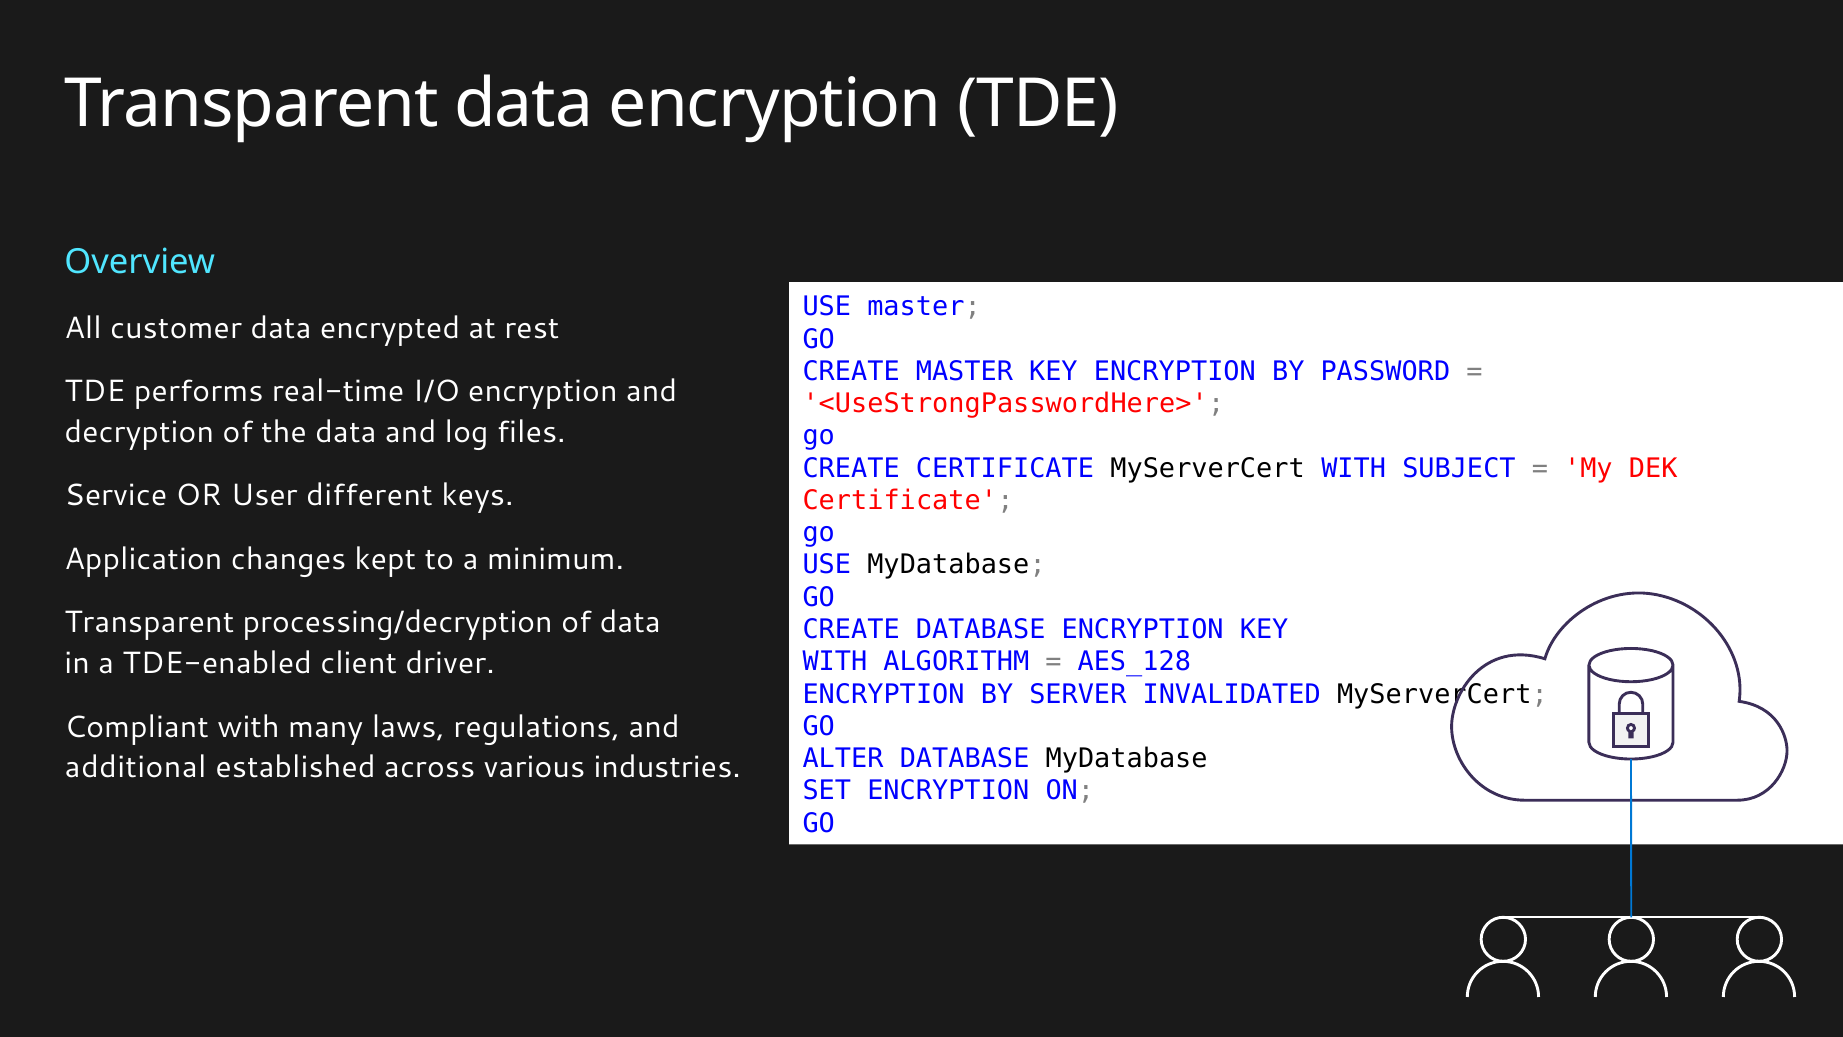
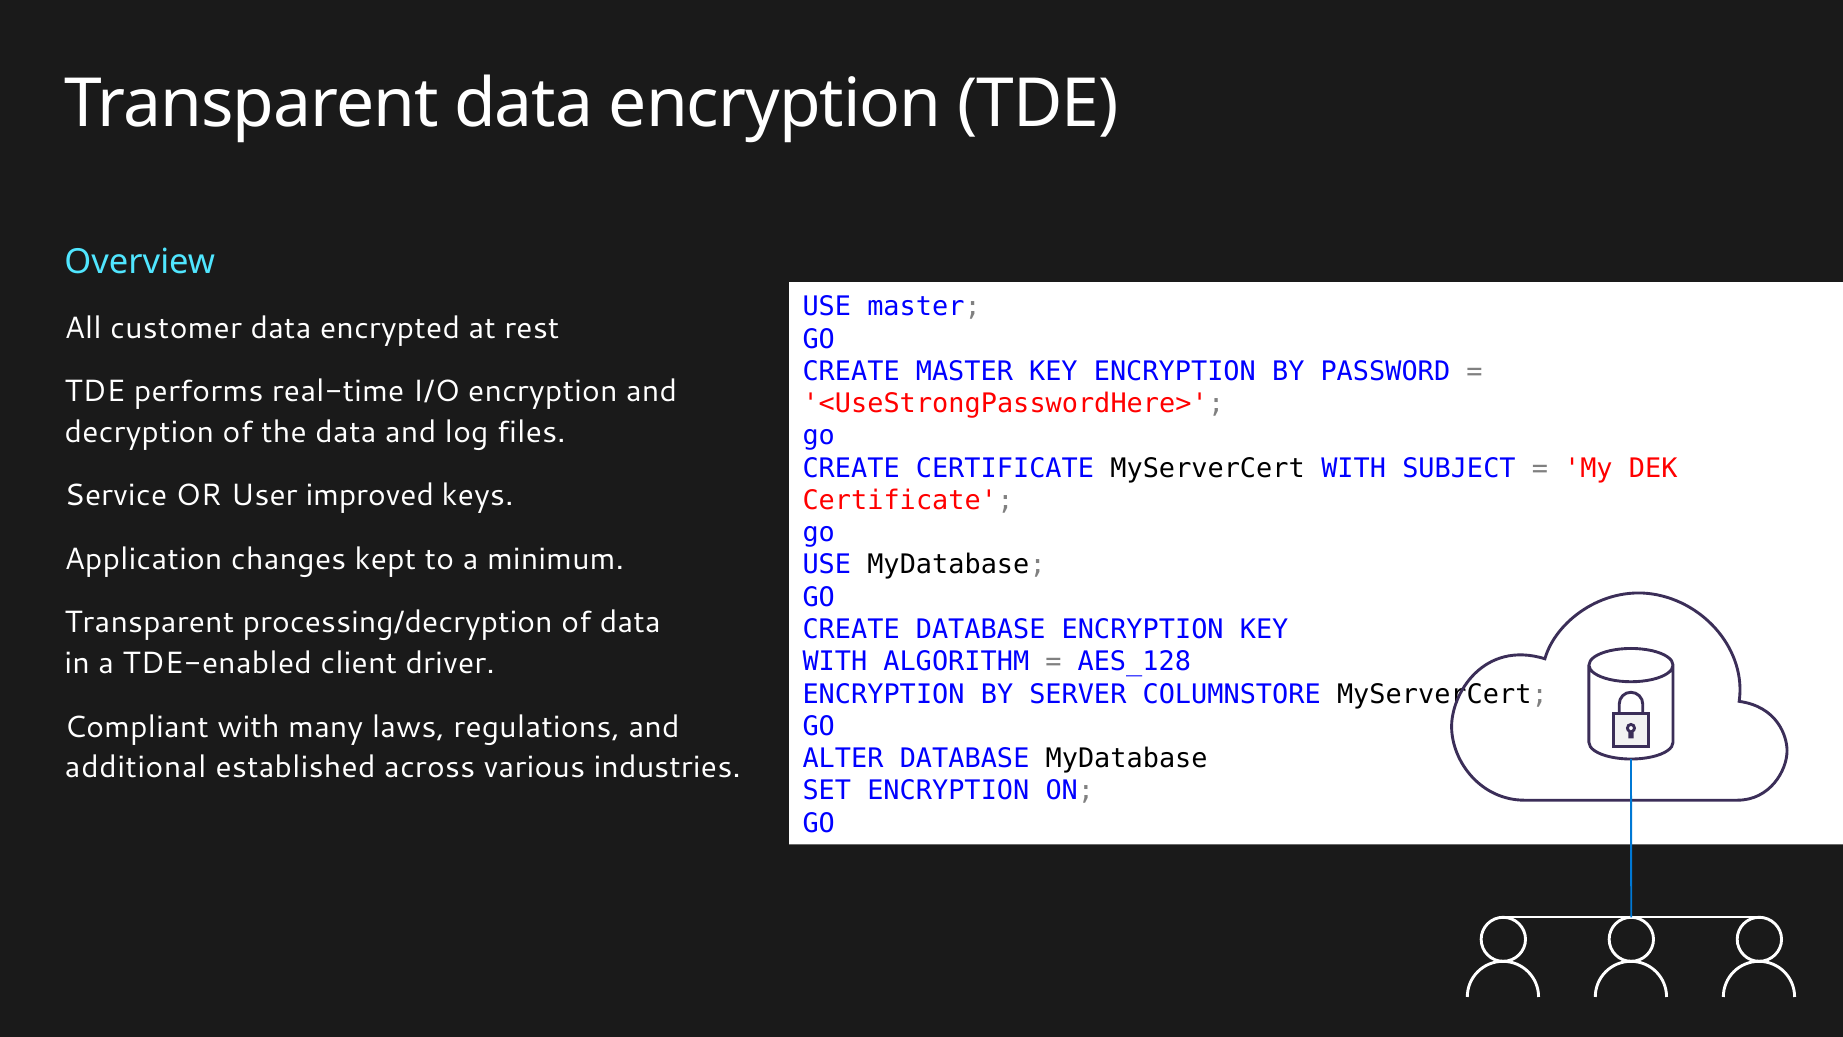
different: different -> improved (370, 495)
INVALIDATED: INVALIDATED -> COLUMNSTORE (1232, 694)
